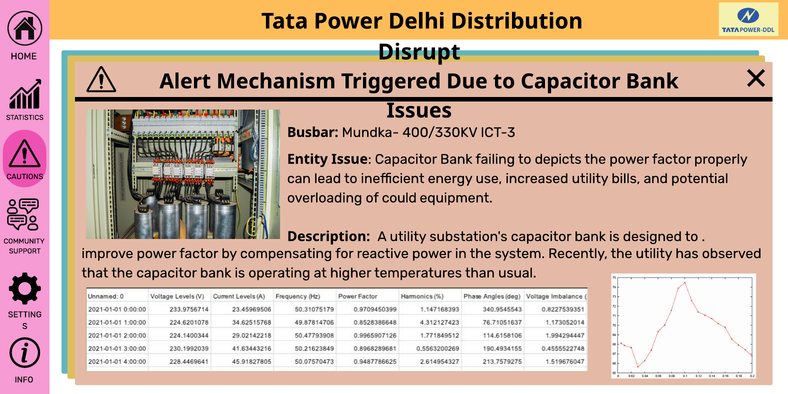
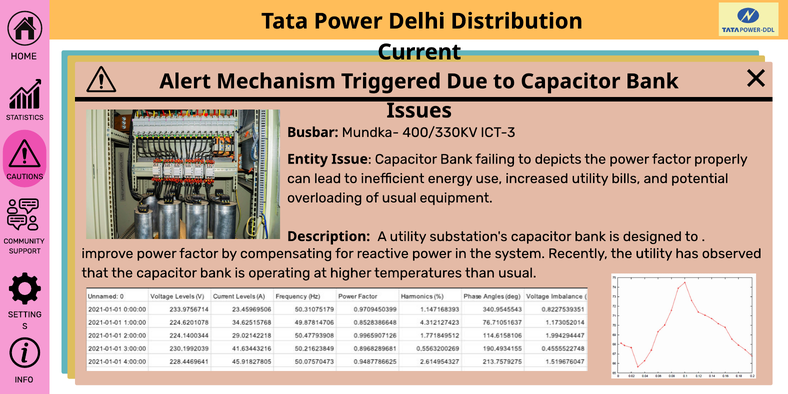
Disrupt: Disrupt -> Current (419, 52)
of could: could -> usual (399, 198)
